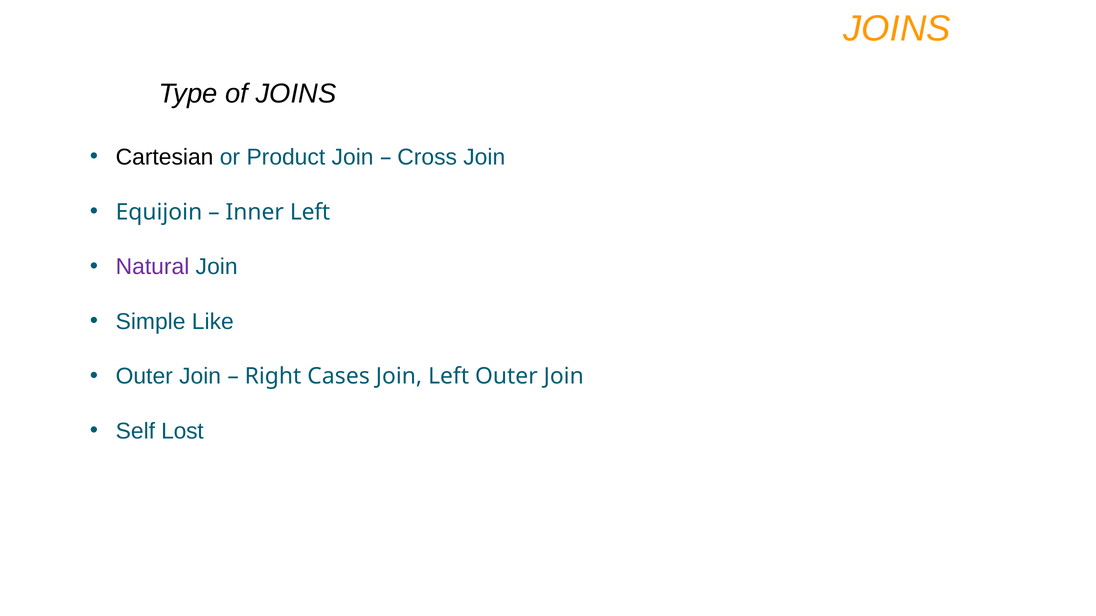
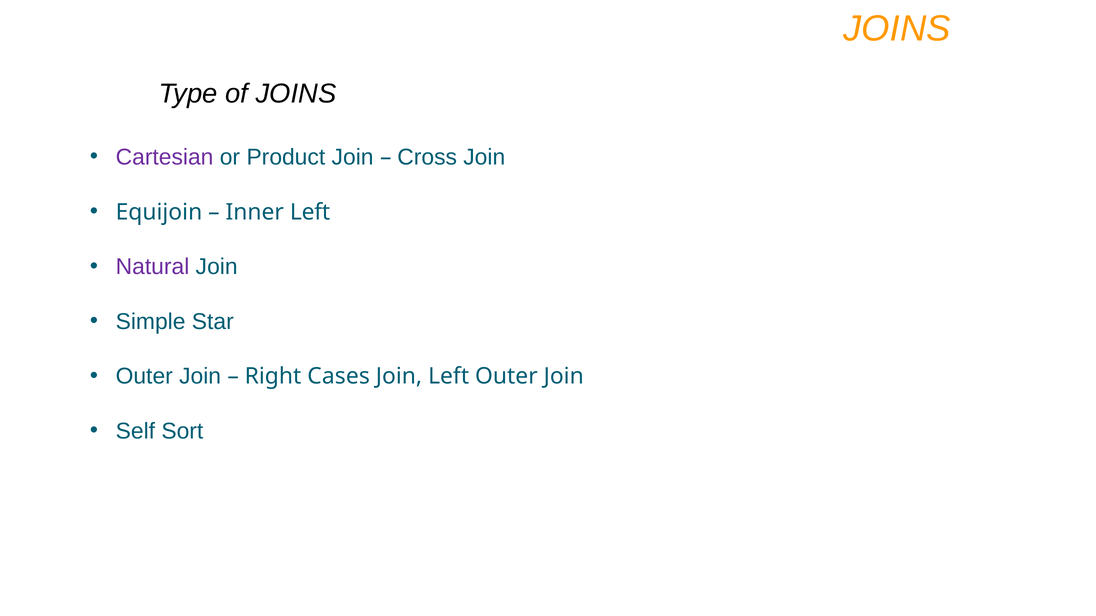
Cartesian colour: black -> purple (165, 157)
Like: Like -> Star (213, 322)
Lost: Lost -> Sort (182, 431)
